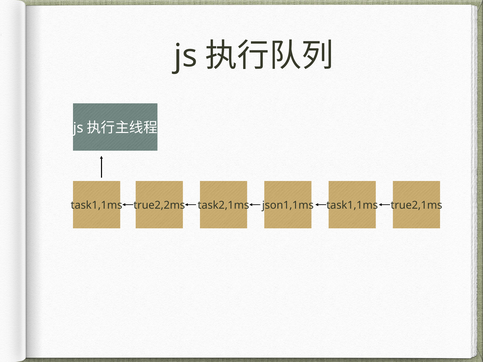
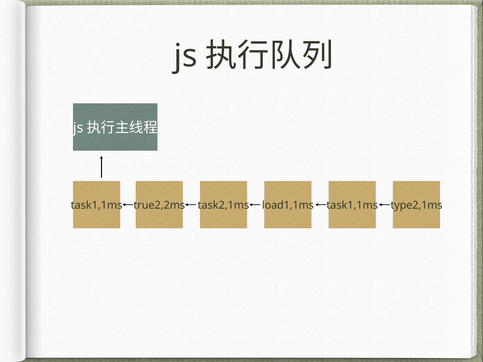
json1,1ms: json1,1ms -> load1,1ms (288, 206)
true2,1ms: true2,1ms -> type2,1ms (417, 206)
